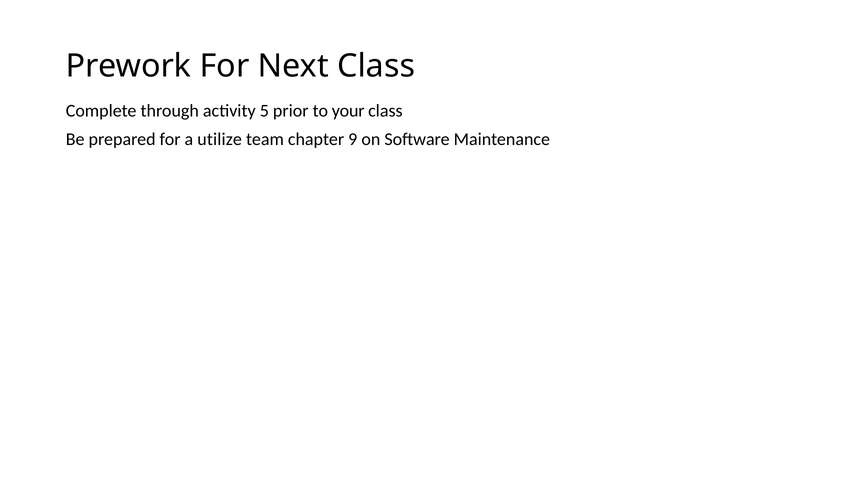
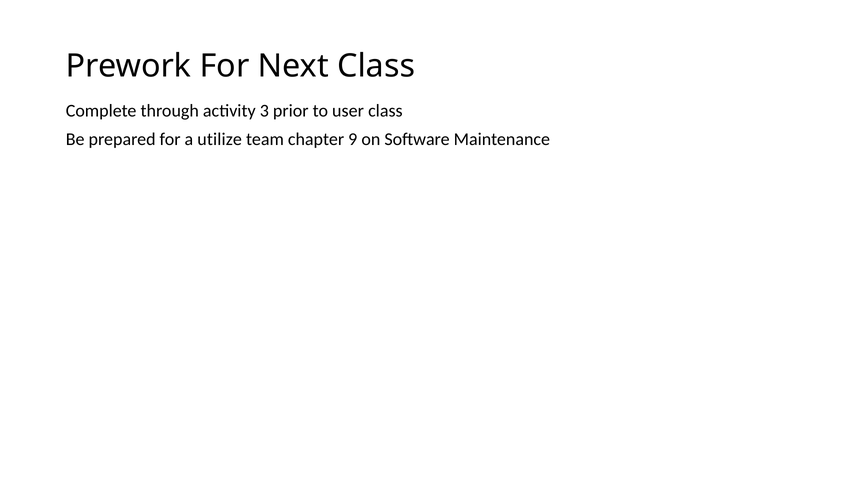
5: 5 -> 3 (264, 111)
your: your -> user (348, 111)
